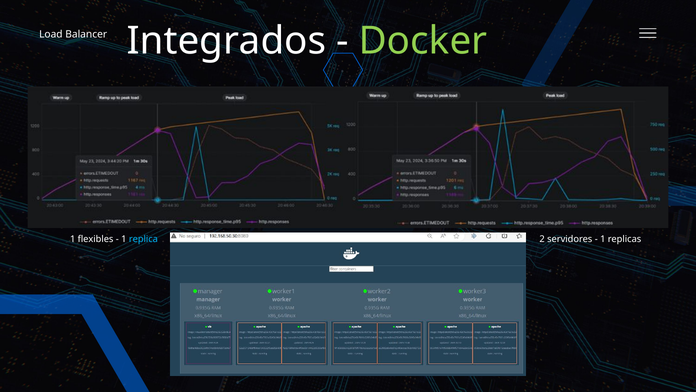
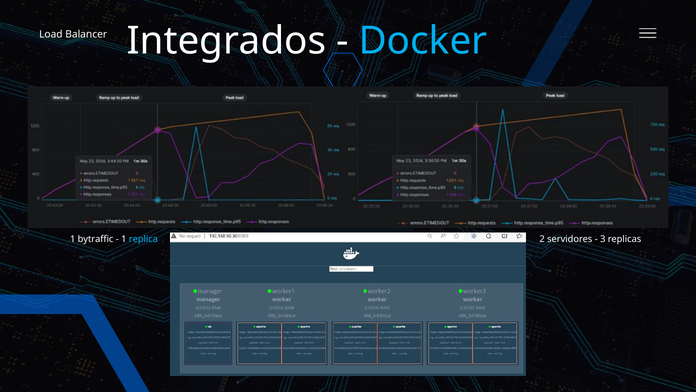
Docker colour: light green -> light blue (423, 41)
flexibles: flexibles -> bytraffic (96, 239)
1: 1 -> 3 (603, 239)
